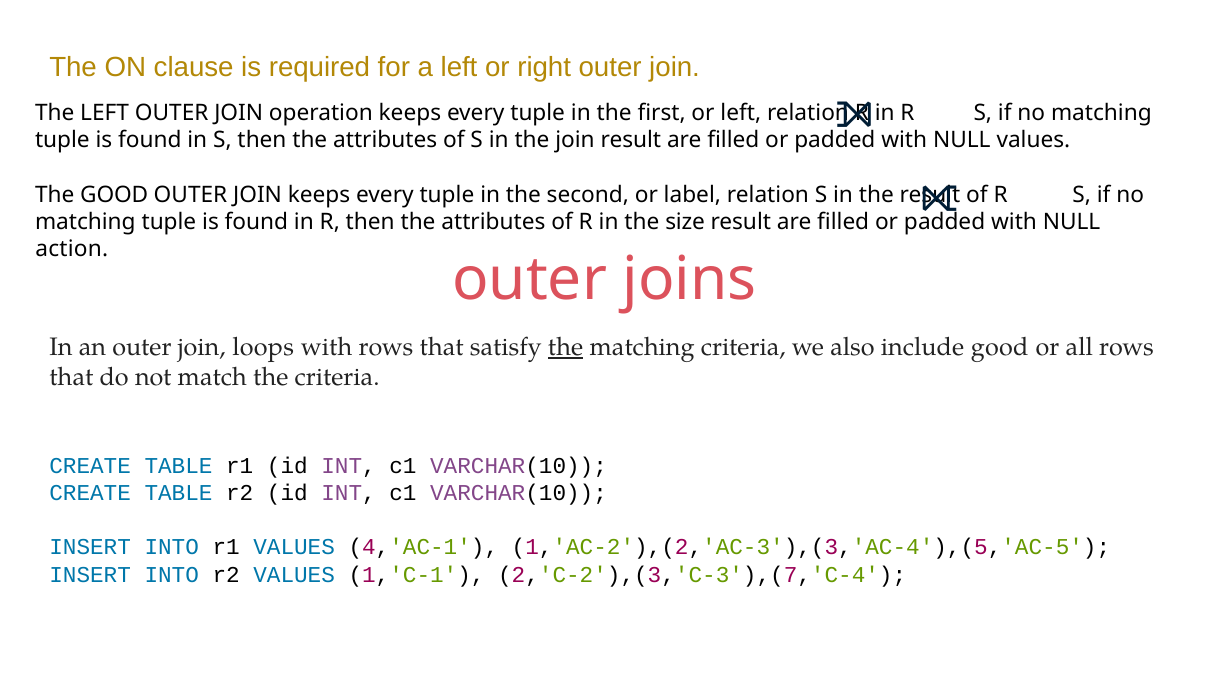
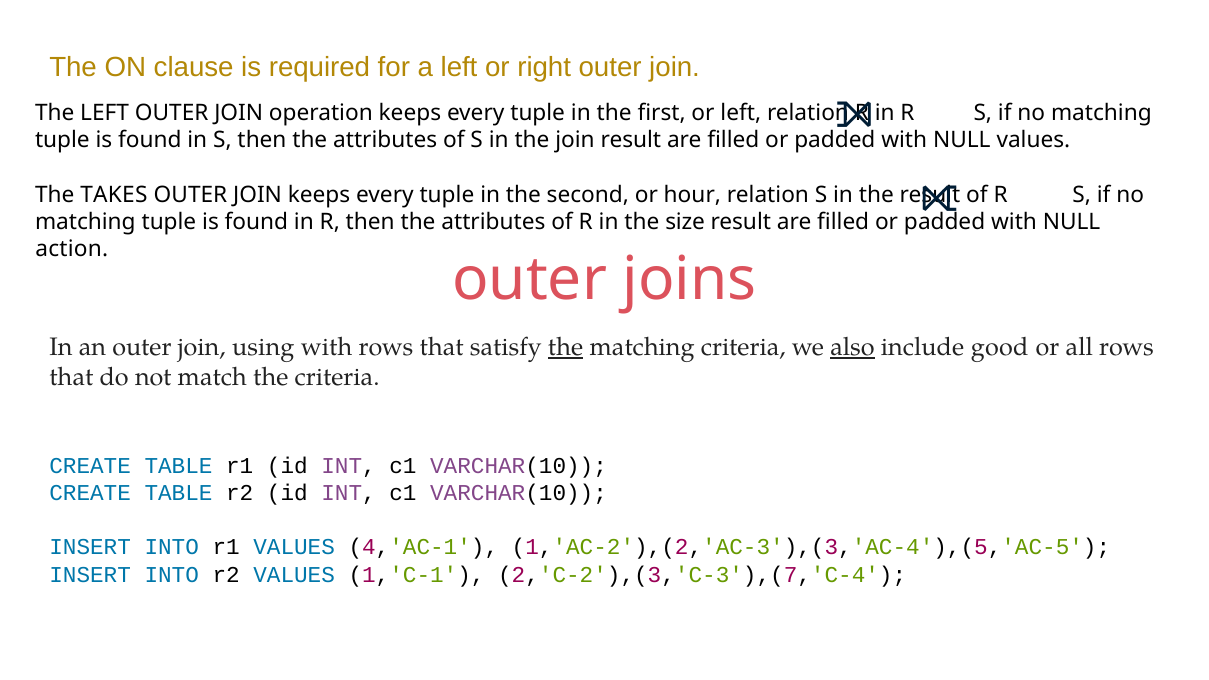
The GOOD: GOOD -> TAKES (114, 195)
label: label -> hour (692, 195)
loops: loops -> using (263, 347)
also underline: none -> present (852, 347)
